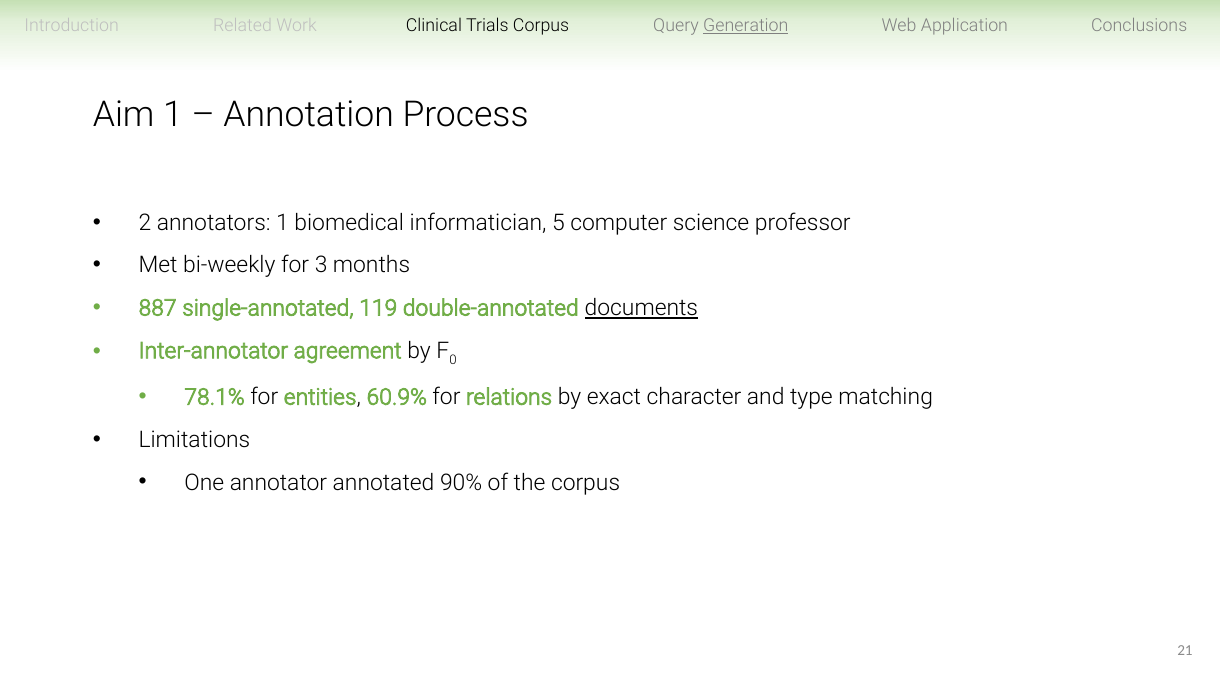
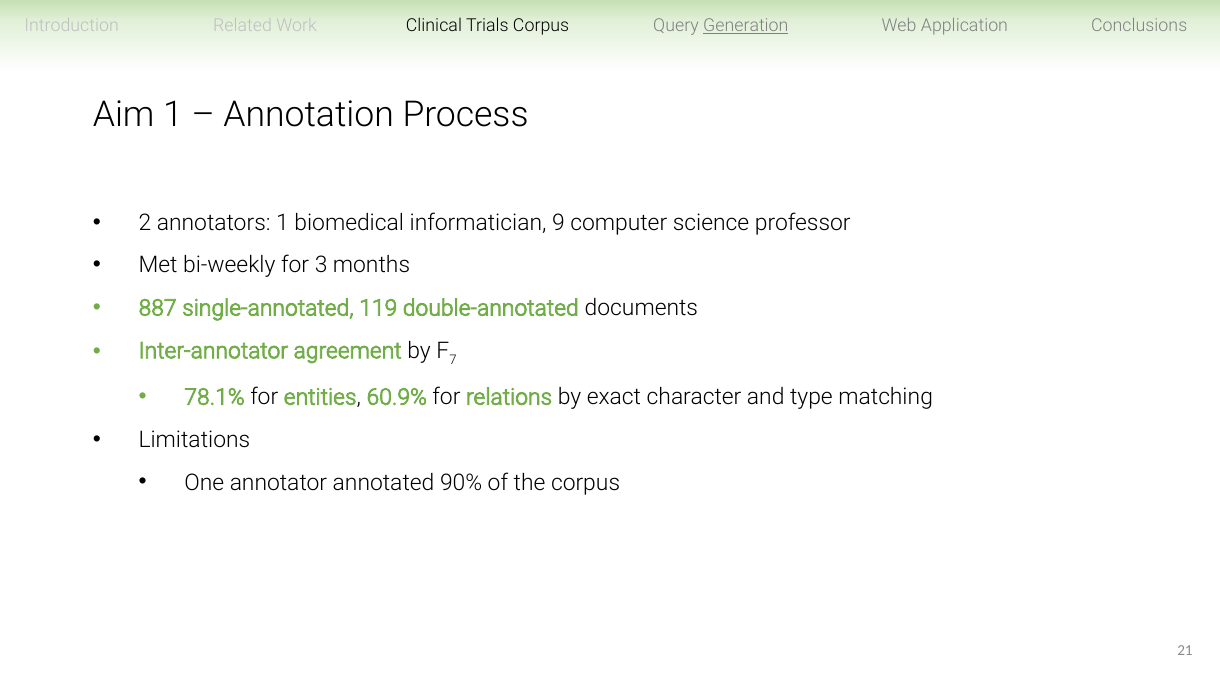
5: 5 -> 9 (558, 223)
documents underline: present -> none (641, 308)
0: 0 -> 7 (453, 360)
